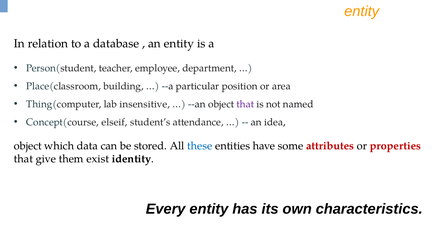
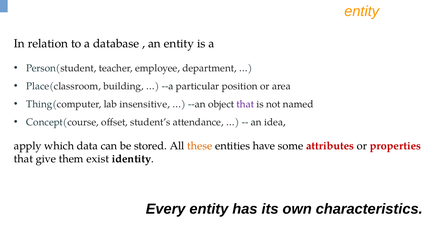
elseif: elseif -> offset (115, 122)
object: object -> apply (28, 146)
these colour: blue -> orange (200, 146)
